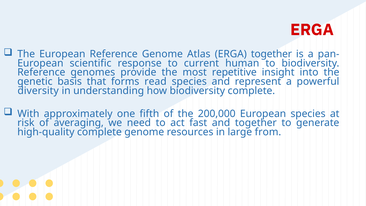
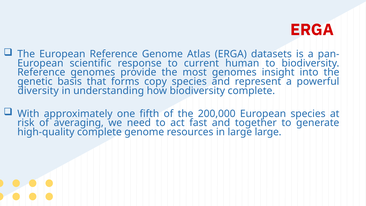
ERGA together: together -> datasets (271, 54)
most repetitive: repetitive -> genomes (234, 72)
read: read -> copy (156, 81)
large from: from -> large (268, 132)
